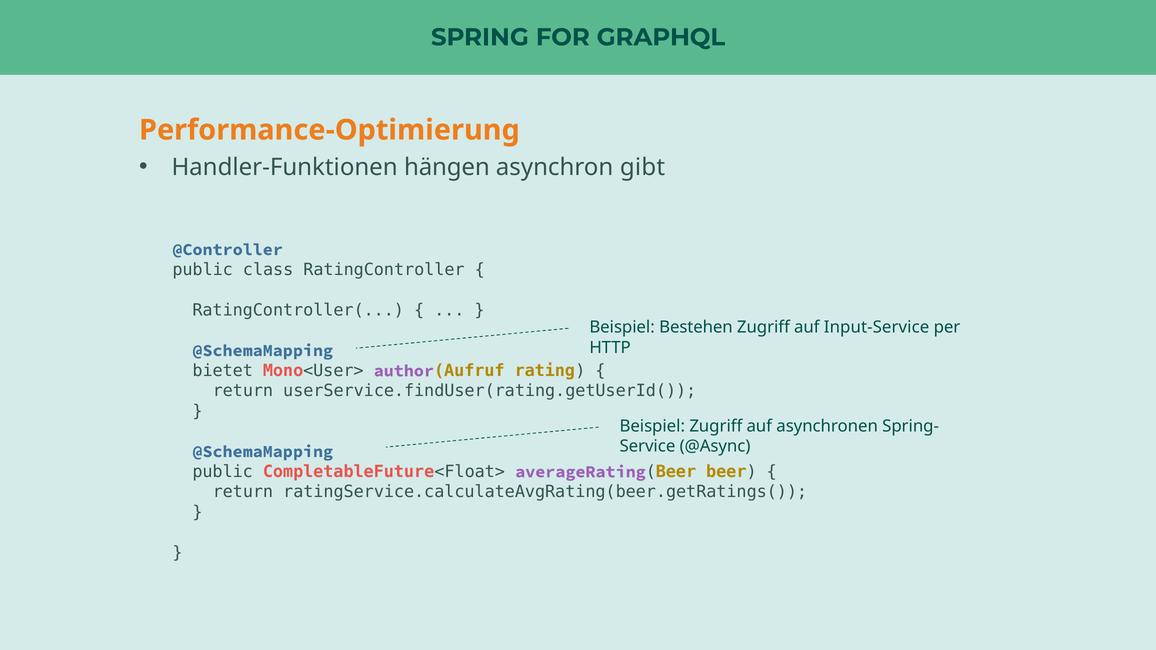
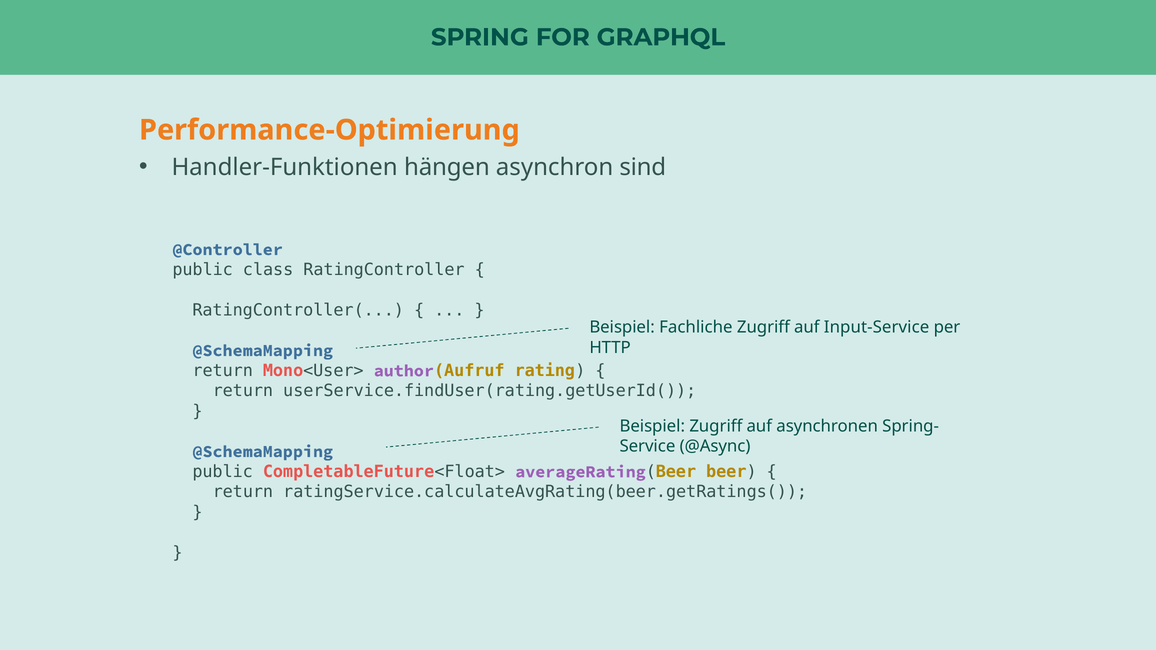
gibt: gibt -> sind (643, 167)
Bestehen: Bestehen -> Fachliche (696, 327)
bietet: bietet -> return (223, 371)
